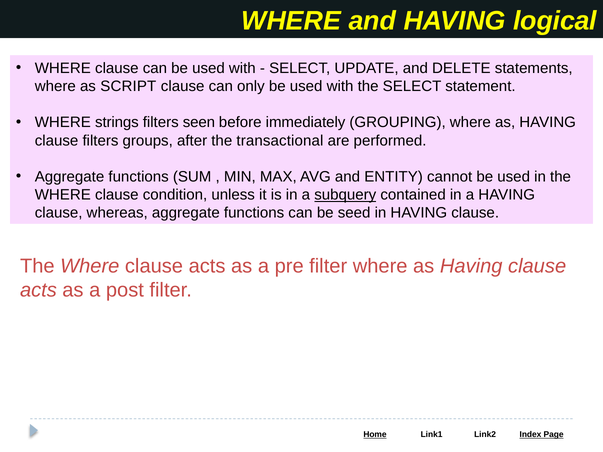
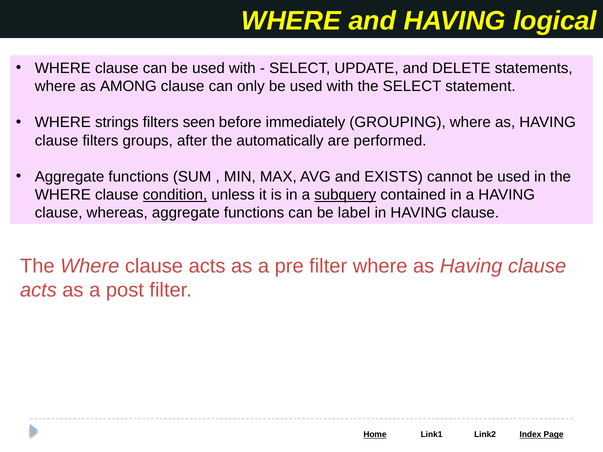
SCRIPT: SCRIPT -> AMONG (128, 86)
transactional: transactional -> automatically (280, 141)
ENTITY: ENTITY -> EXISTS (394, 177)
condition underline: none -> present (175, 195)
seed: seed -> label (354, 213)
